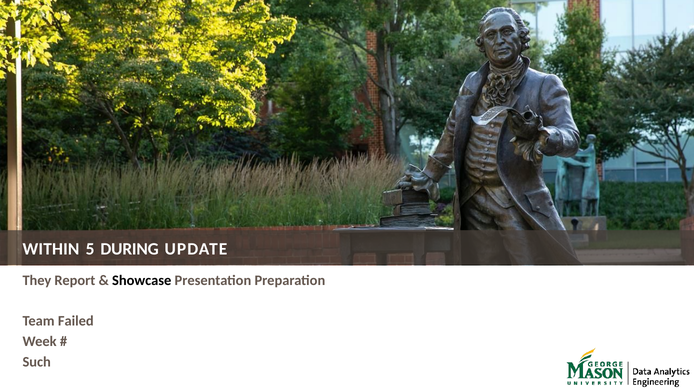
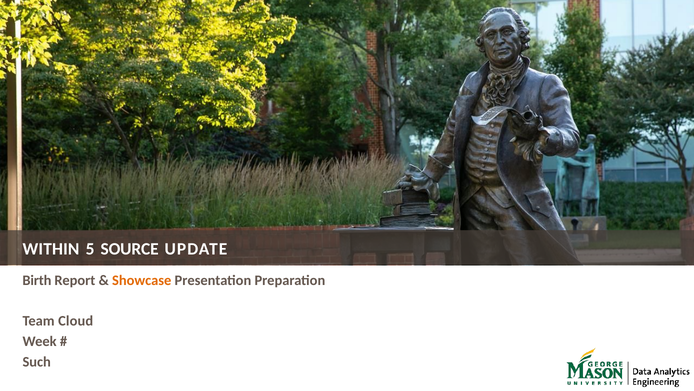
DURING: DURING -> SOURCE (130, 248)
They: They -> Birth (37, 280)
Showcase colour: black -> orange (142, 280)
Failed: Failed -> Cloud (76, 321)
